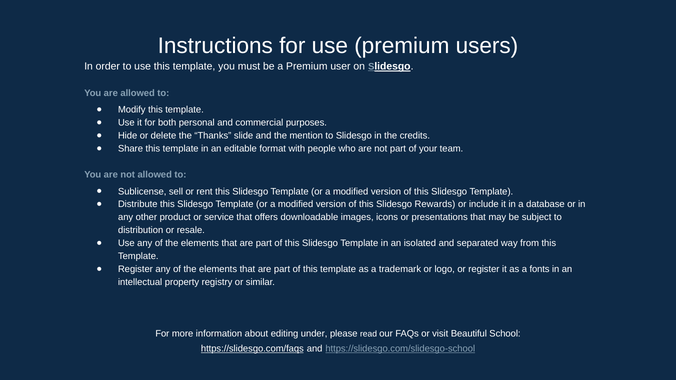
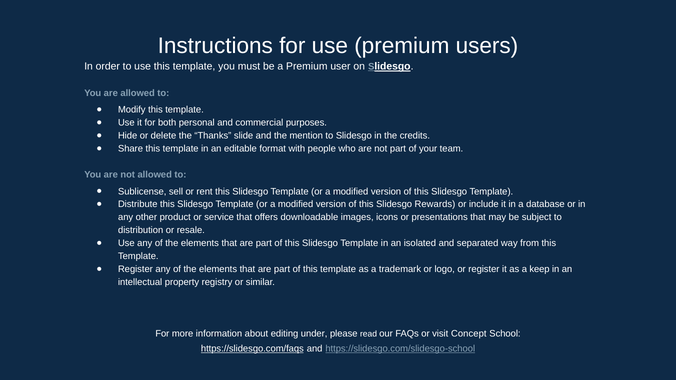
fonts: fonts -> keep (540, 269)
Beautiful: Beautiful -> Concept (469, 334)
